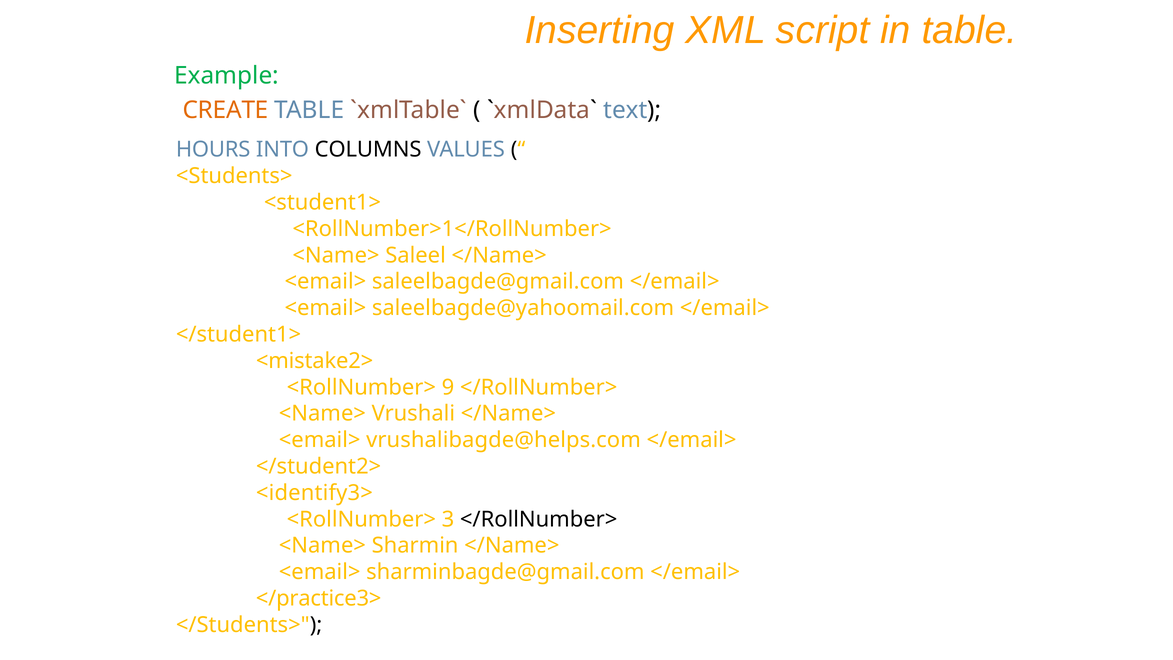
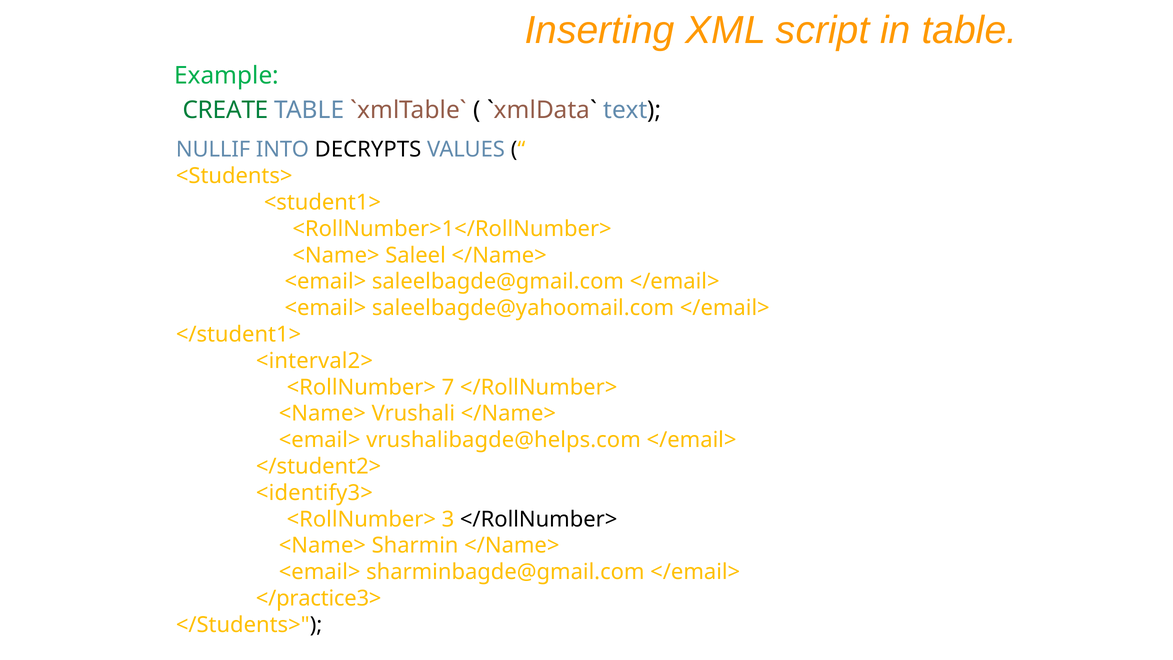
CREATE colour: orange -> green (226, 110)
HOURS: HOURS -> NULLIF (213, 150)
COLUMNS: COLUMNS -> DECRYPTS (368, 150)
<mistake2>: <mistake2> -> <interval2> (314, 361)
9: 9 -> 7 (448, 387)
